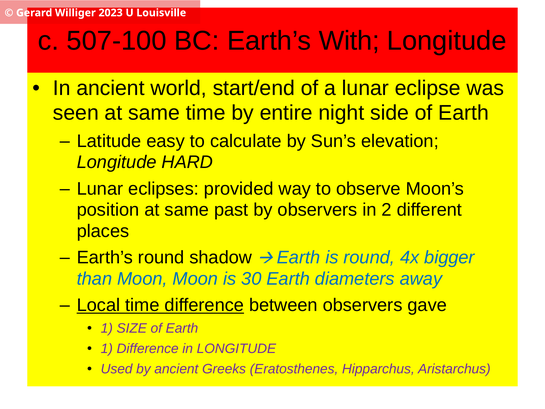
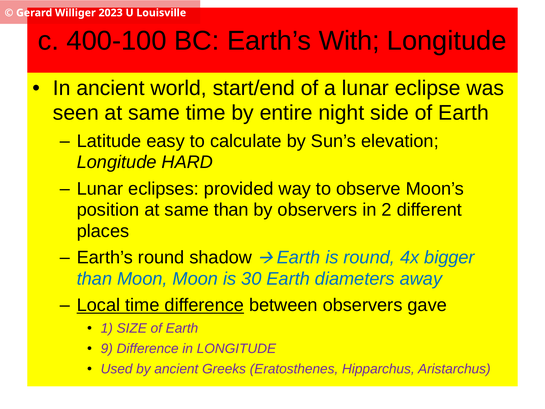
507-100: 507-100 -> 400-100 (117, 41)
same past: past -> than (231, 210)
1: 1 -> 9 (107, 348)
